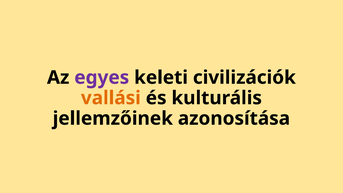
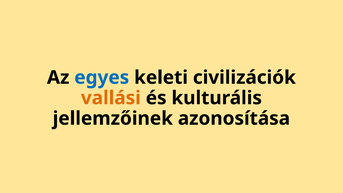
egyes colour: purple -> blue (102, 77)
